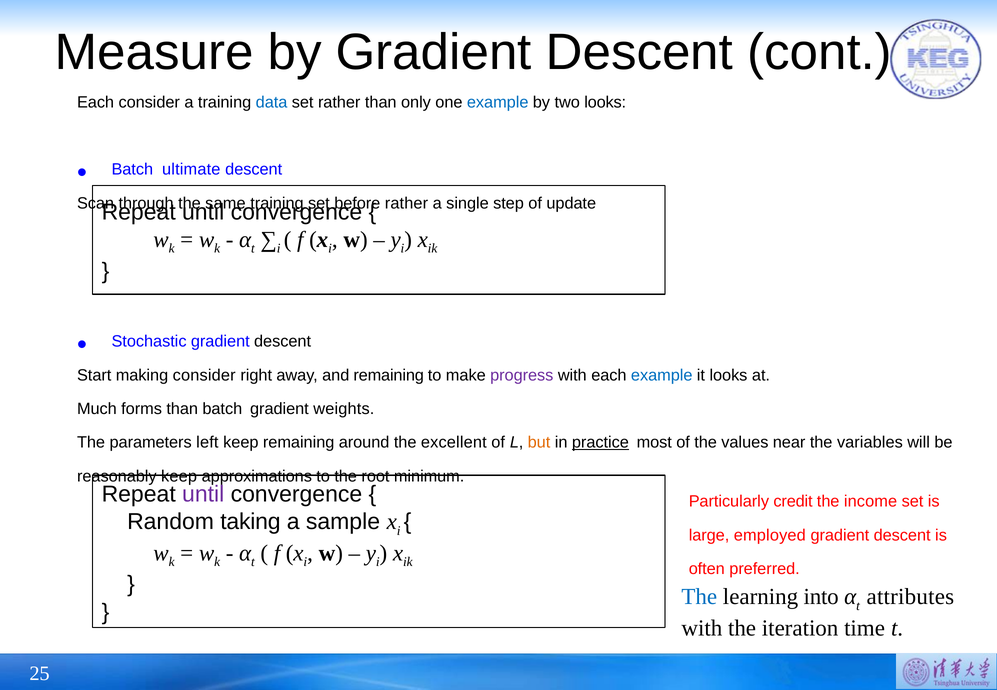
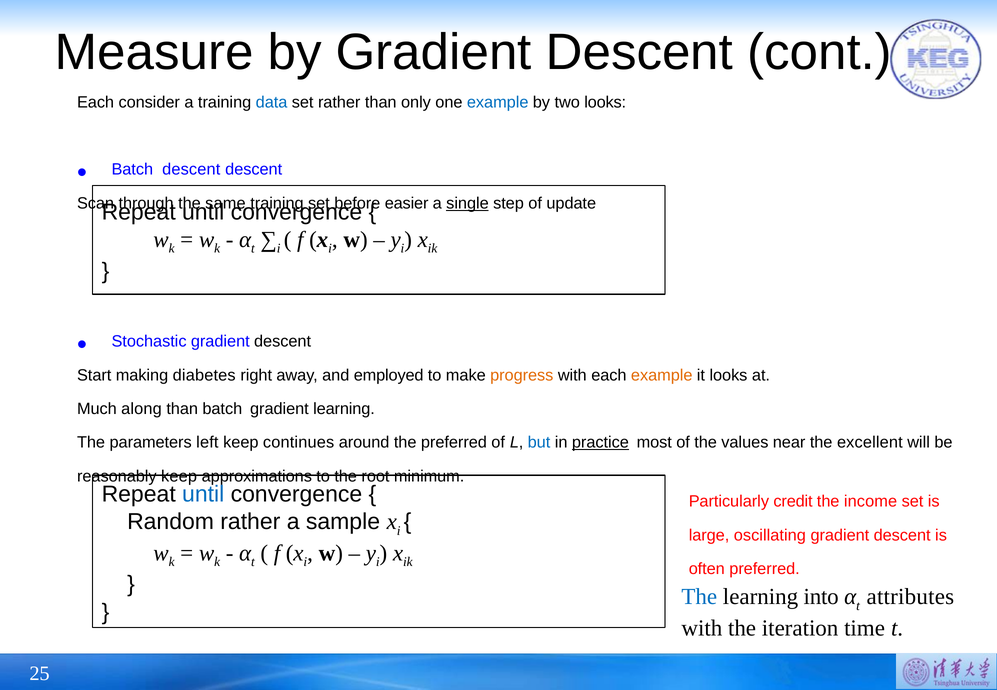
Batch ultimate: ultimate -> descent (191, 170)
rather: rather -> easier (407, 203)
single underline: none -> present (468, 203)
making consider: consider -> diabetes (204, 375)
and remaining: remaining -> employed (389, 375)
progress colour: purple -> orange (522, 375)
example colour: blue -> orange (662, 375)
forms: forms -> along (141, 409)
gradient weights: weights -> learning (344, 409)
keep remaining: remaining -> continues (299, 443)
the excellent: excellent -> preferred (454, 443)
but colour: orange -> blue (539, 443)
variables: variables -> excellent (870, 443)
until colour: purple -> blue (203, 494)
Random taking: taking -> rather (250, 522)
employed: employed -> oscillating (770, 535)
